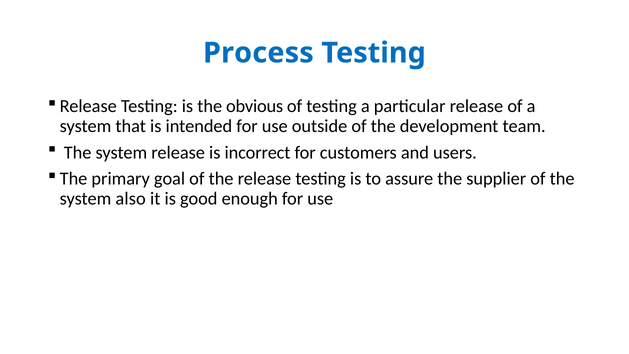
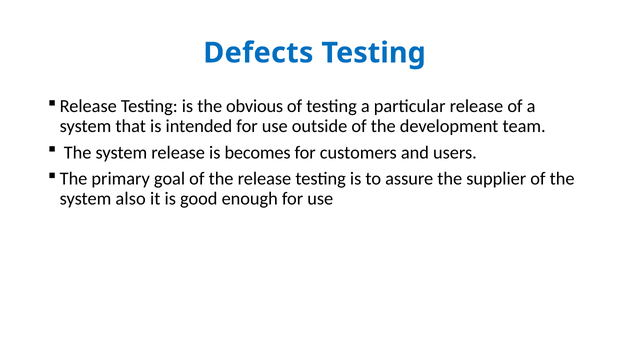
Process: Process -> Defects (258, 53)
incorrect: incorrect -> becomes (258, 152)
